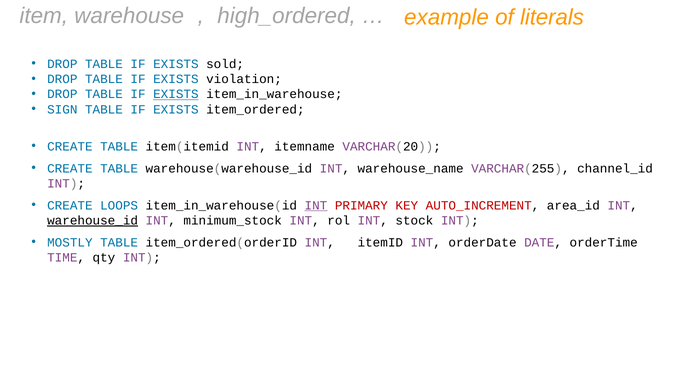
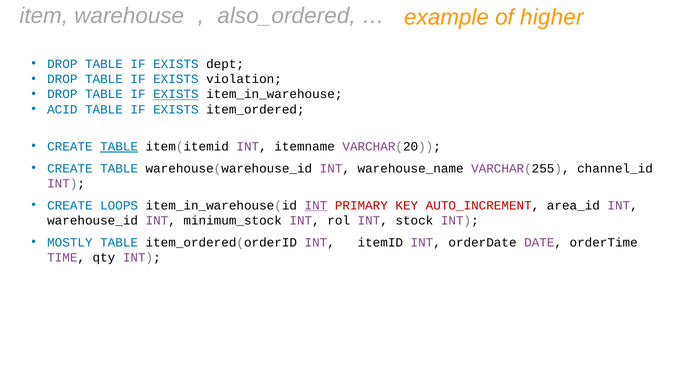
high_ordered: high_ordered -> also_ordered (287, 16)
literals: literals -> higher (552, 18)
sold: sold -> dept (225, 64)
SIGN: SIGN -> ACID (62, 109)
TABLE underline: none -> present (119, 146)
warehouse_id underline: present -> none (93, 220)
